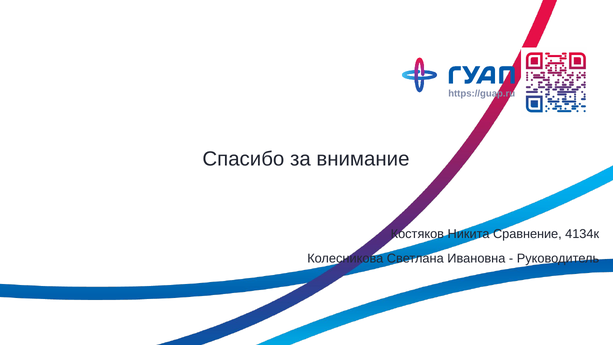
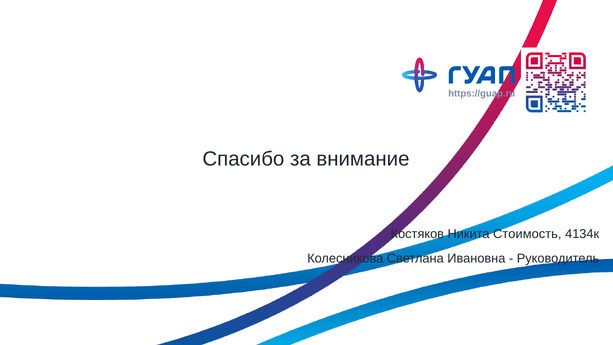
Сравнение: Сравнение -> Стоимость (527, 234)
